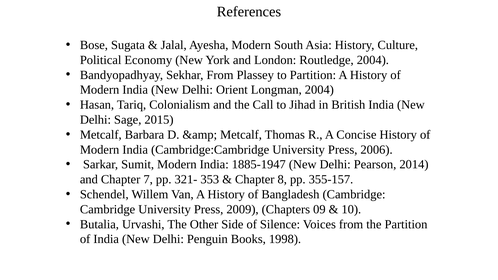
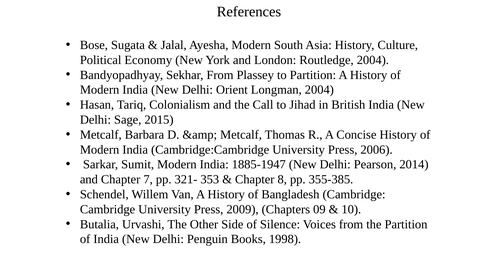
355-157: 355-157 -> 355-385 (331, 180)
